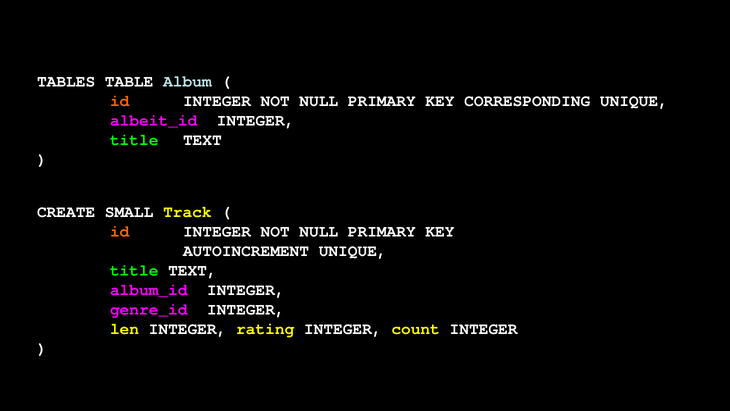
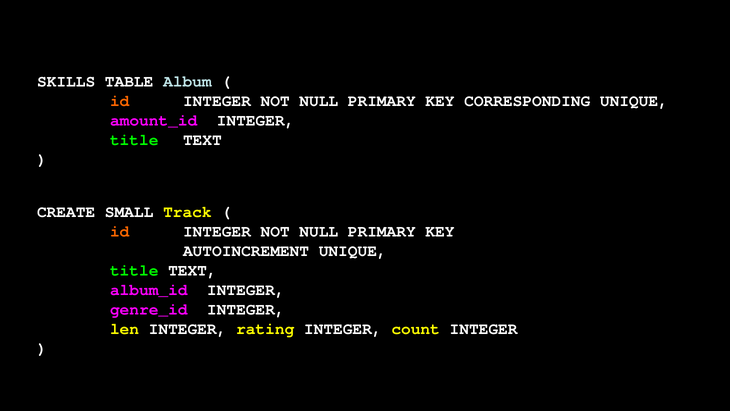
TABLES: TABLES -> SKILLS (66, 82)
albeit_id: albeit_id -> amount_id (154, 120)
